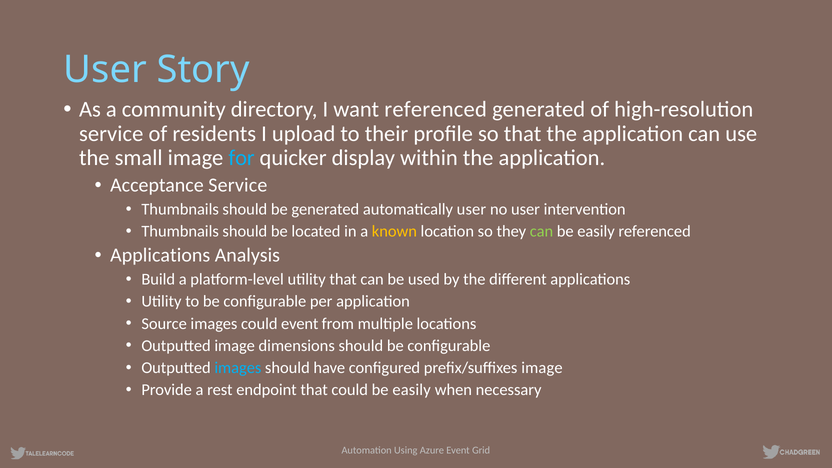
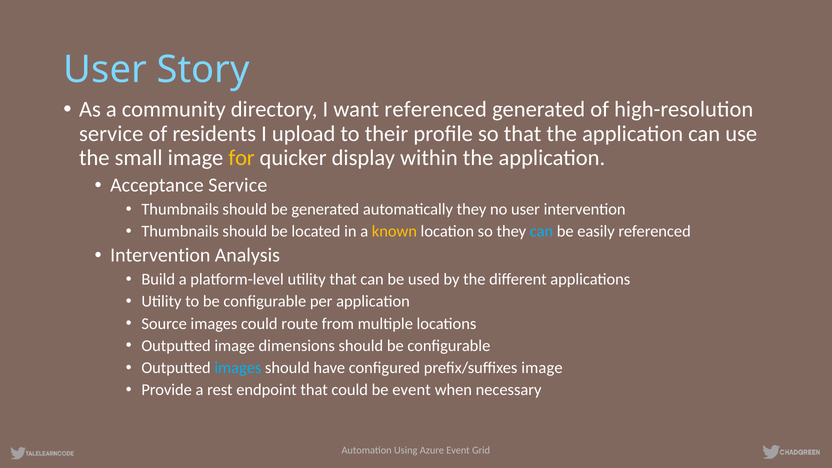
for colour: light blue -> yellow (242, 158)
automatically user: user -> they (472, 209)
can colour: light green -> light blue (541, 231)
Applications: Applications -> Intervention (160, 255)
could event: event -> route (300, 324)
could be easily: easily -> event (412, 390)
